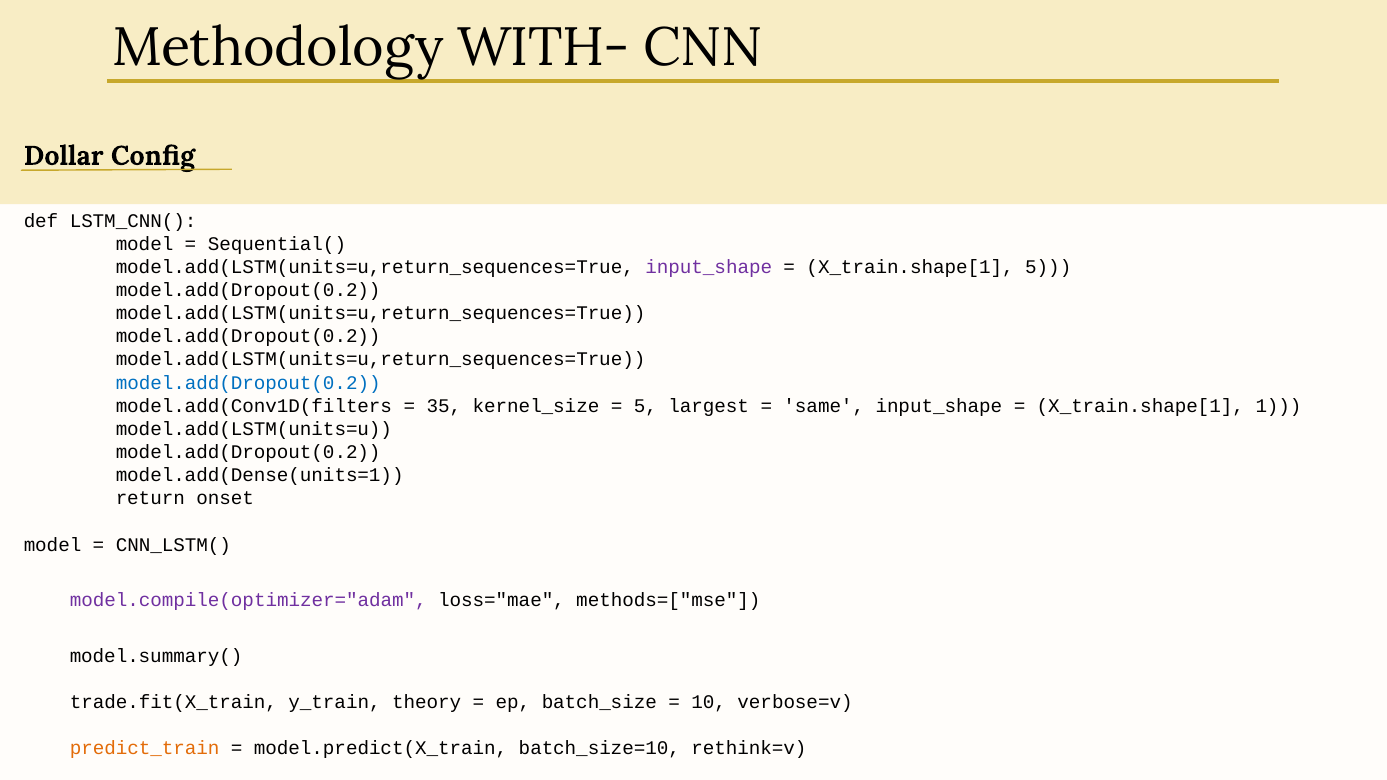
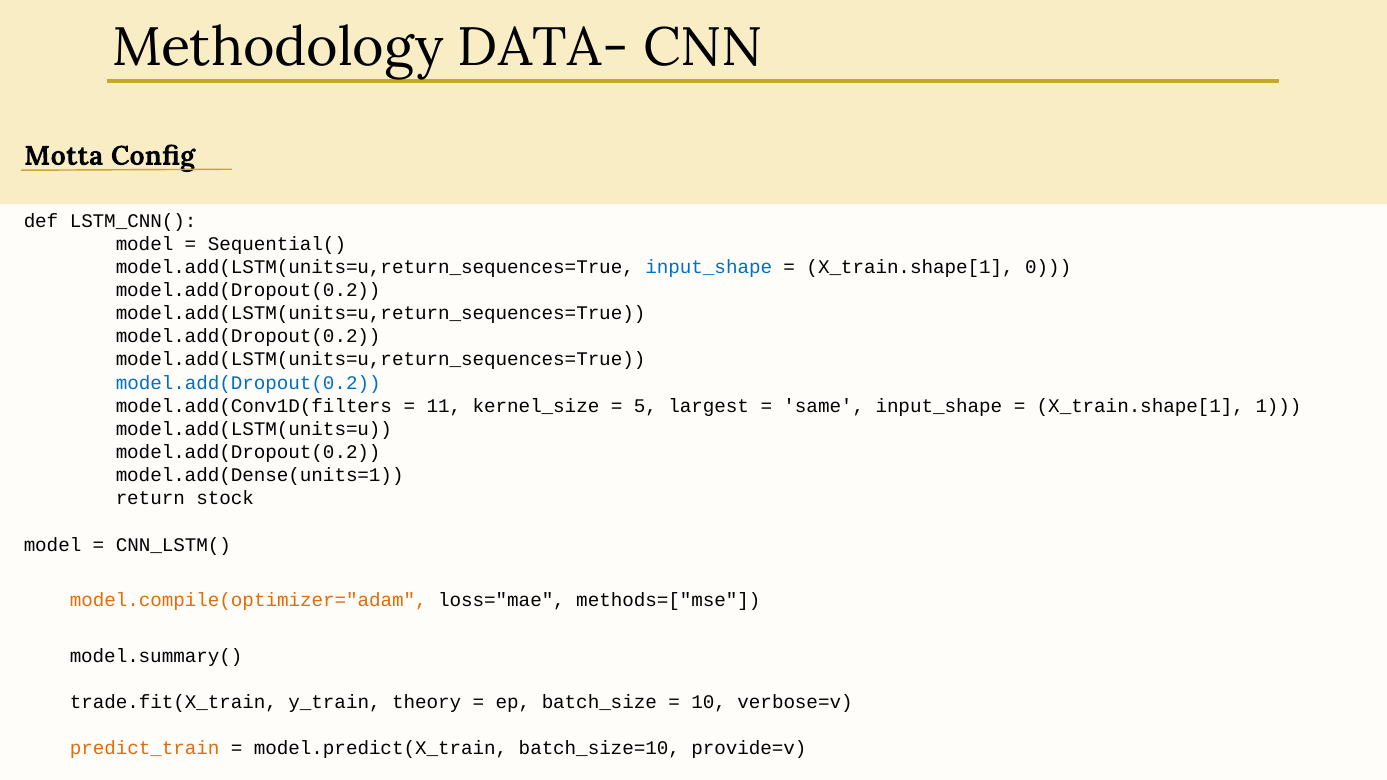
WITH-: WITH- -> DATA- (543, 48)
Dollar: Dollar -> Motta (64, 156)
input_shape colour: purple -> blue (709, 267)
X_train.shape[1 5: 5 -> 0 (1048, 267)
35: 35 -> 11 (444, 406)
onset: onset -> stock (225, 499)
model.compile(optimizer="adam colour: purple -> orange (248, 600)
rethink=v: rethink=v -> provide=v (749, 749)
